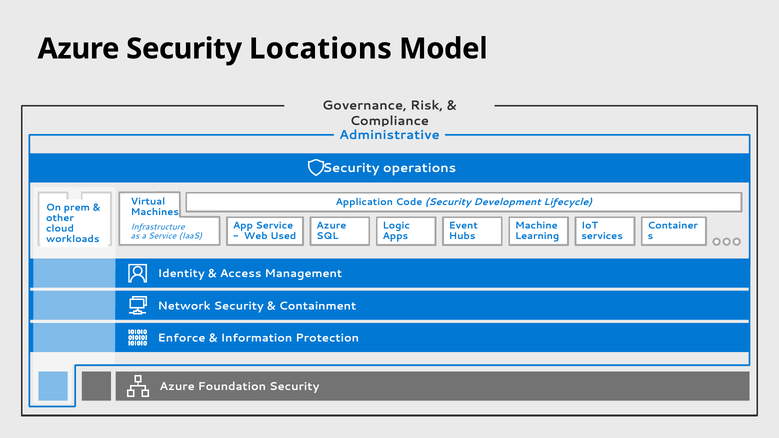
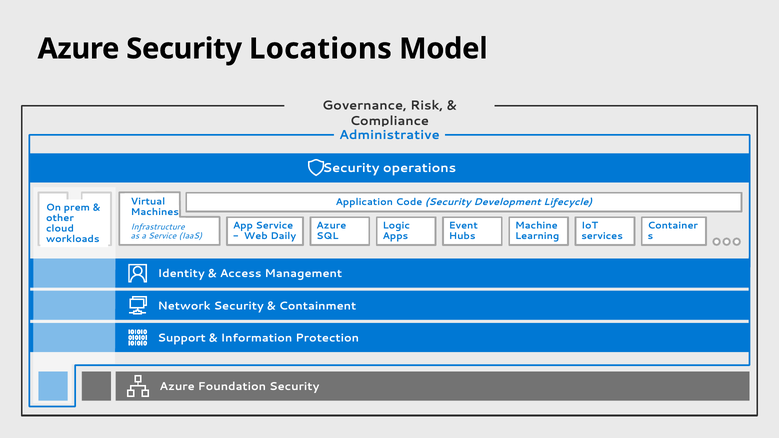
Used: Used -> Daily (283, 236)
Enforce: Enforce -> Support (182, 338)
